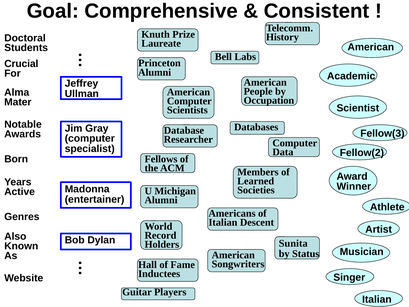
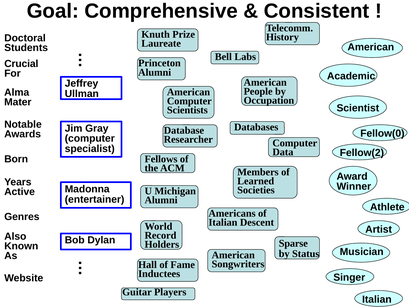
Fellow(3: Fellow(3 -> Fellow(0 (382, 133)
Sunita: Sunita -> Sparse (293, 243)
